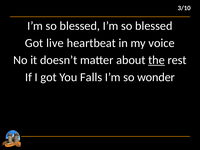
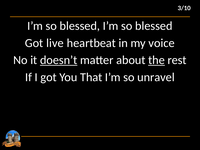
doesn’t underline: none -> present (59, 60)
Falls: Falls -> That (91, 77)
wonder: wonder -> unravel (156, 77)
